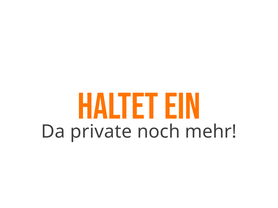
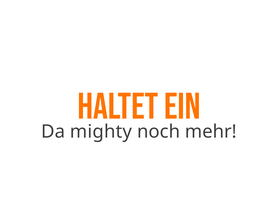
private: private -> mighty (101, 132)
